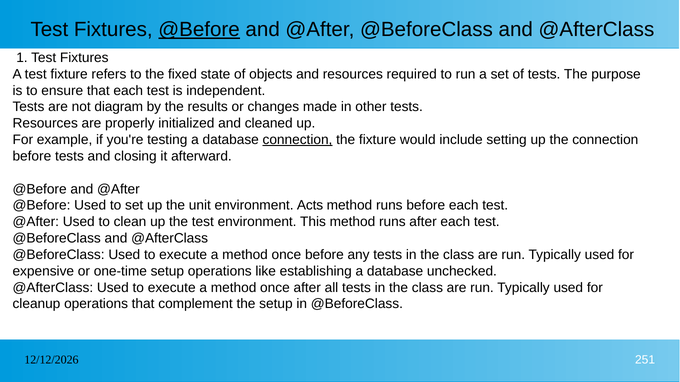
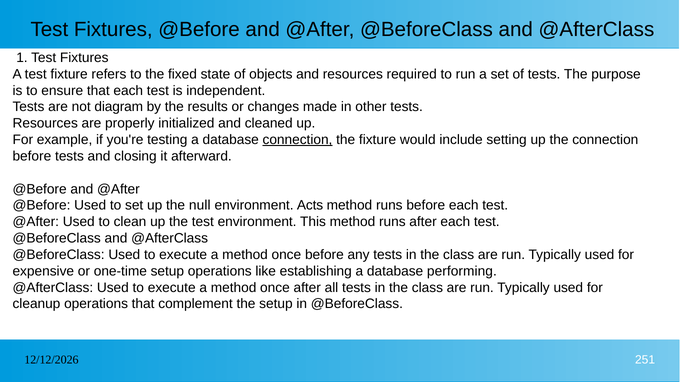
@Before underline: present -> none (199, 29)
unit: unit -> null (200, 206)
unchecked: unchecked -> performing (462, 271)
